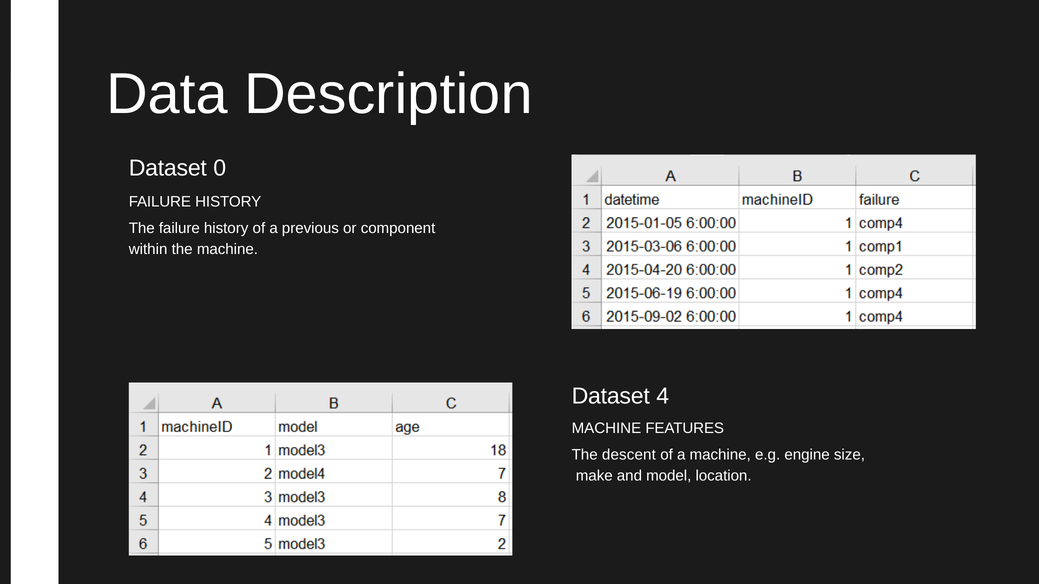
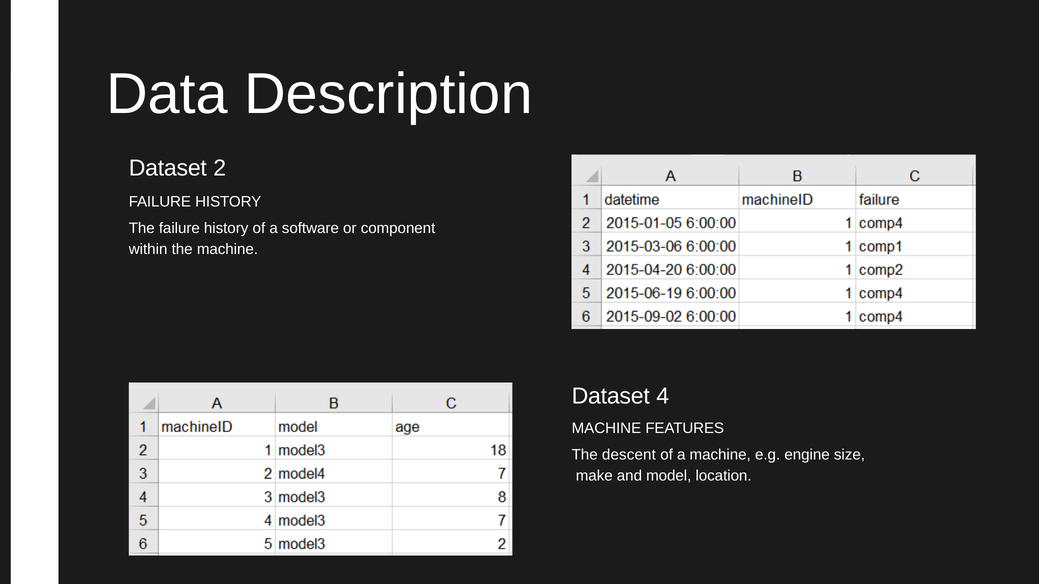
0: 0 -> 2 (220, 168)
previous: previous -> software (310, 228)
